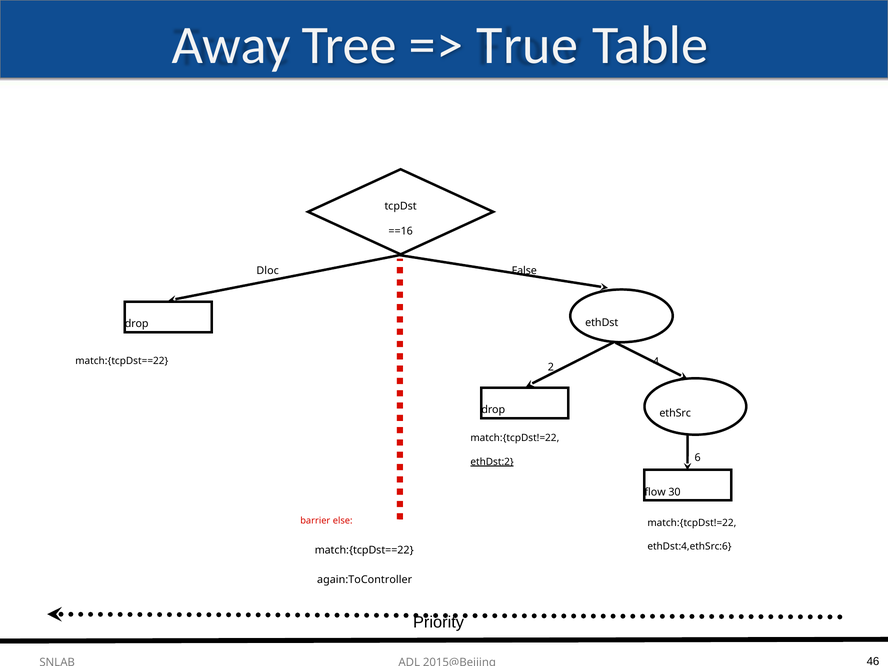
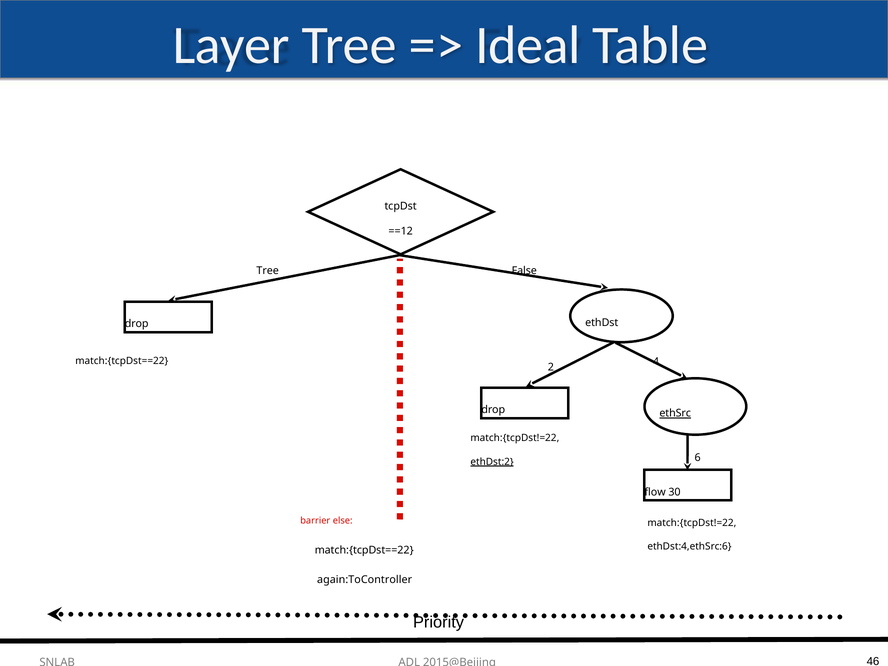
Away: Away -> Layer (231, 45)
True: True -> Ideal (528, 45)
==16: ==16 -> ==12 (401, 231)
Dloc: Dloc -> Tree (268, 271)
ethSrc underline: none -> present (675, 413)
